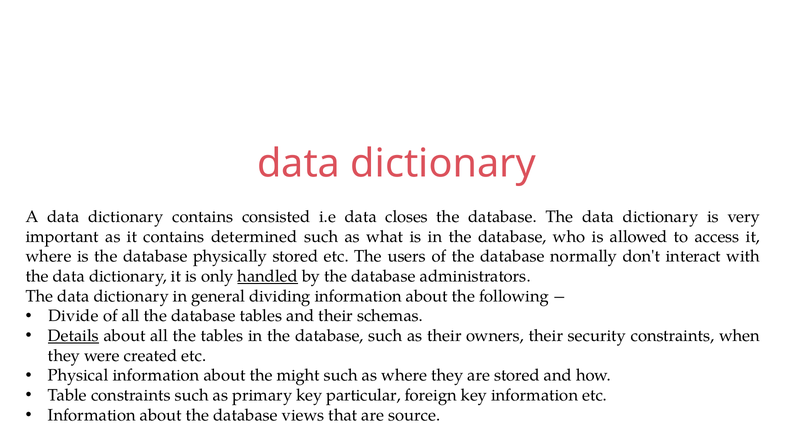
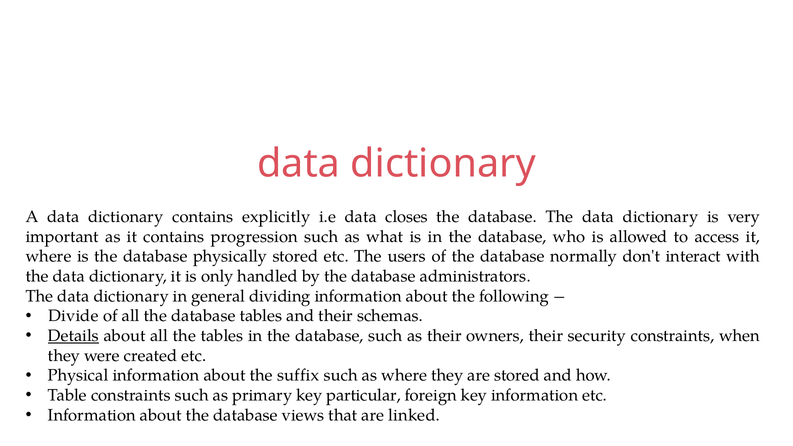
consisted: consisted -> explicitly (276, 217)
determined: determined -> progression (254, 237)
handled underline: present -> none (268, 276)
might: might -> suffix (298, 376)
source: source -> linked (414, 415)
